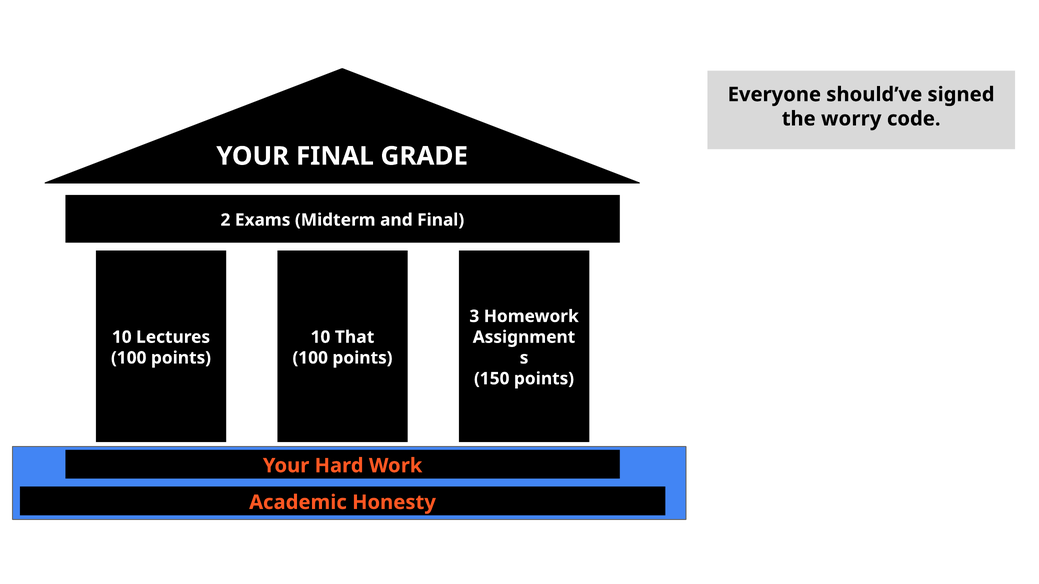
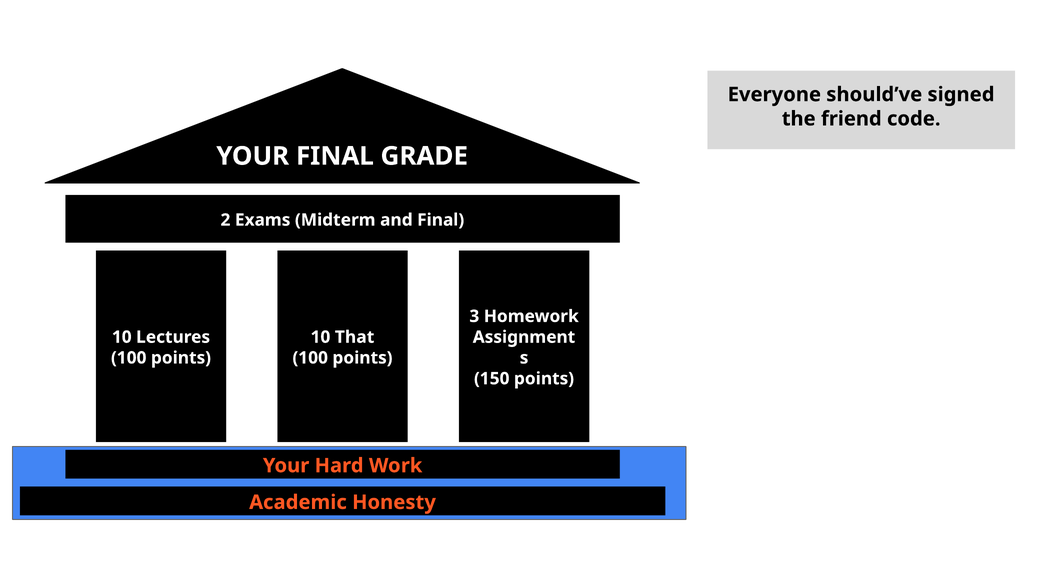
worry: worry -> friend (851, 119)
